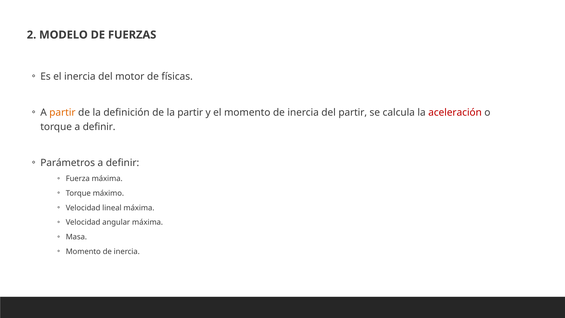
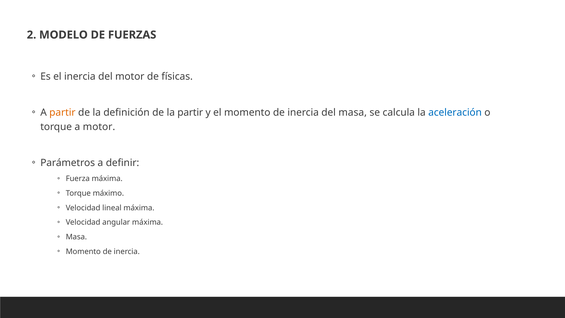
del partir: partir -> masa (353, 112)
aceleración colour: red -> blue (455, 112)
torque a definir: definir -> motor (99, 127)
